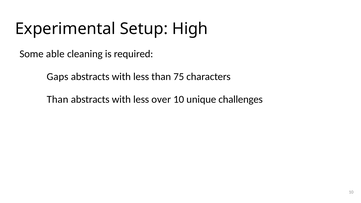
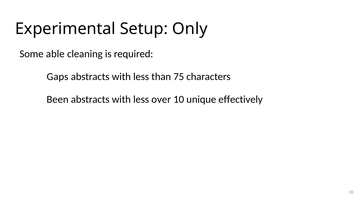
High: High -> Only (190, 29)
Than: Than -> Been (58, 99)
challenges: challenges -> effectively (241, 99)
